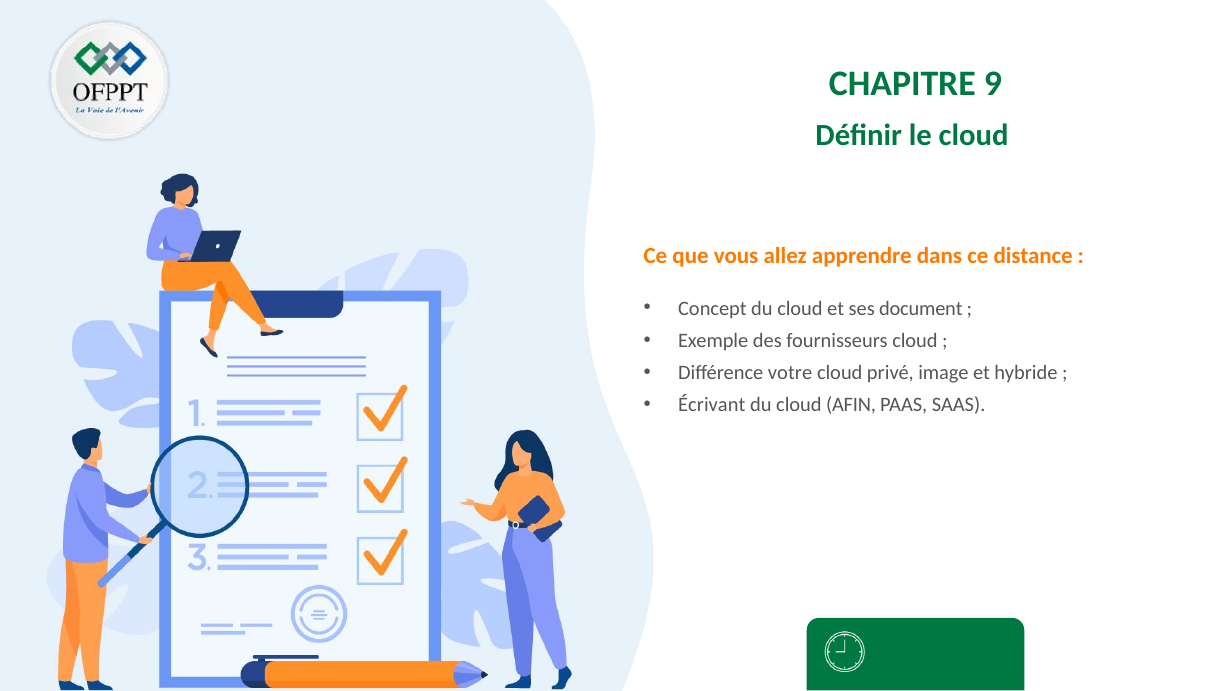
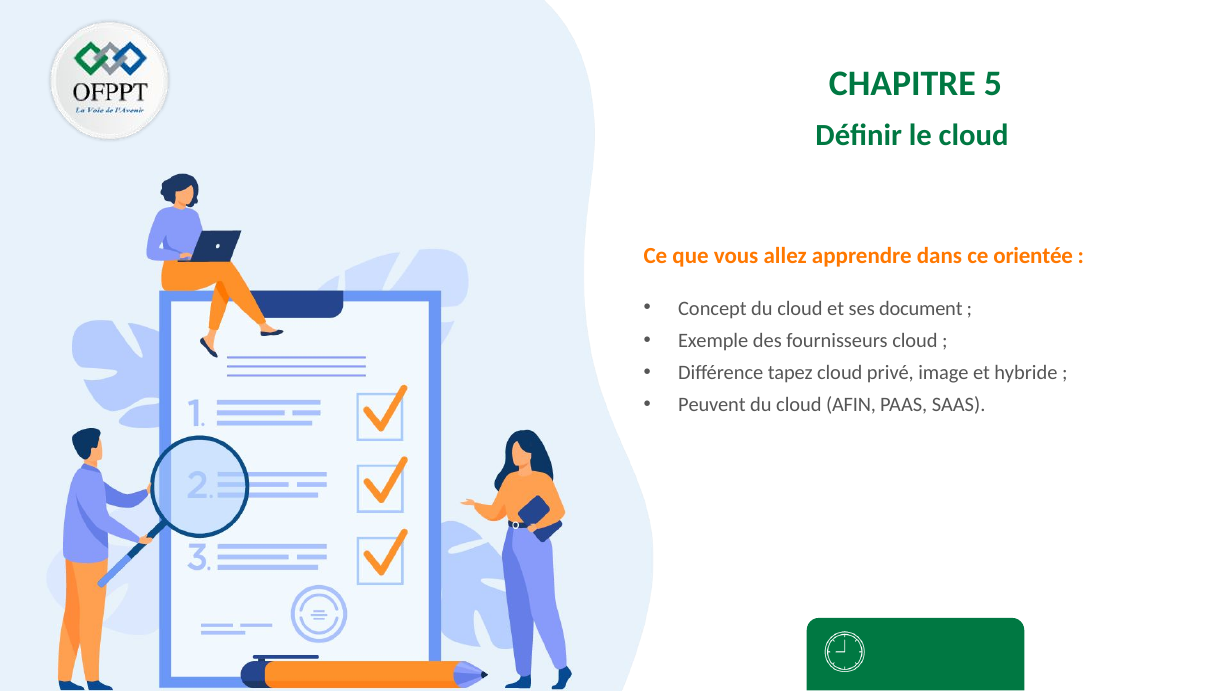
9: 9 -> 5 (993, 84)
distance: distance -> orientée (1033, 256)
votre: votre -> tapez (790, 373)
Écrivant: Écrivant -> Peuvent (712, 405)
